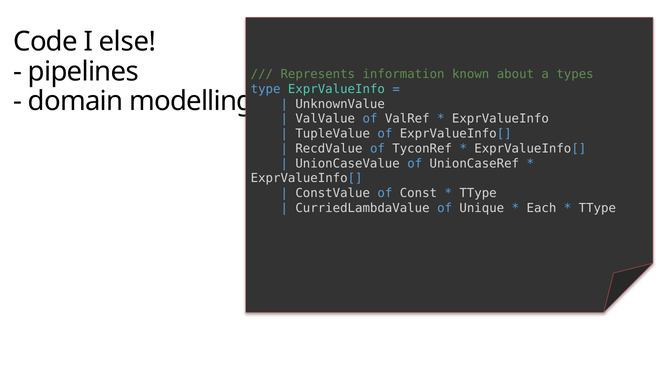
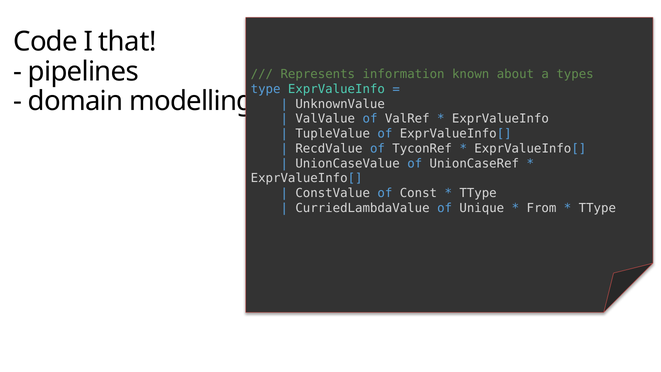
else: else -> that (127, 42)
Each: Each -> From (541, 208)
